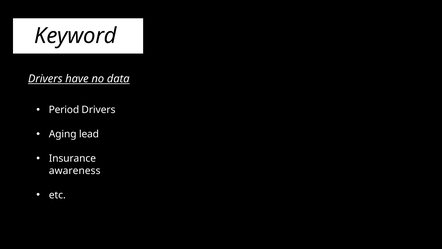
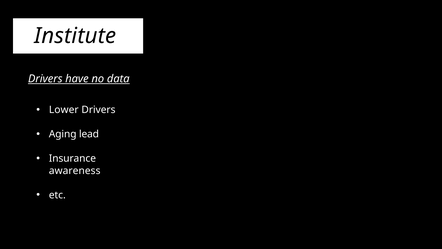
Keyword: Keyword -> Institute (75, 36)
Period: Period -> Lower (64, 110)
